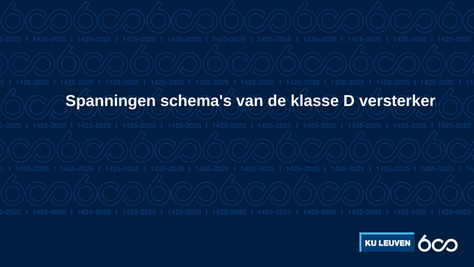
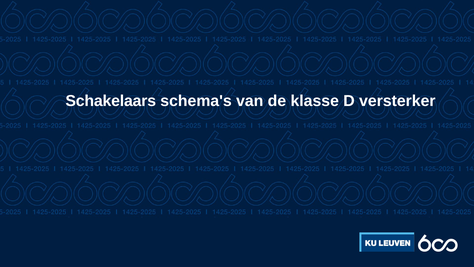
Spanningen: Spanningen -> Schakelaars (111, 101)
